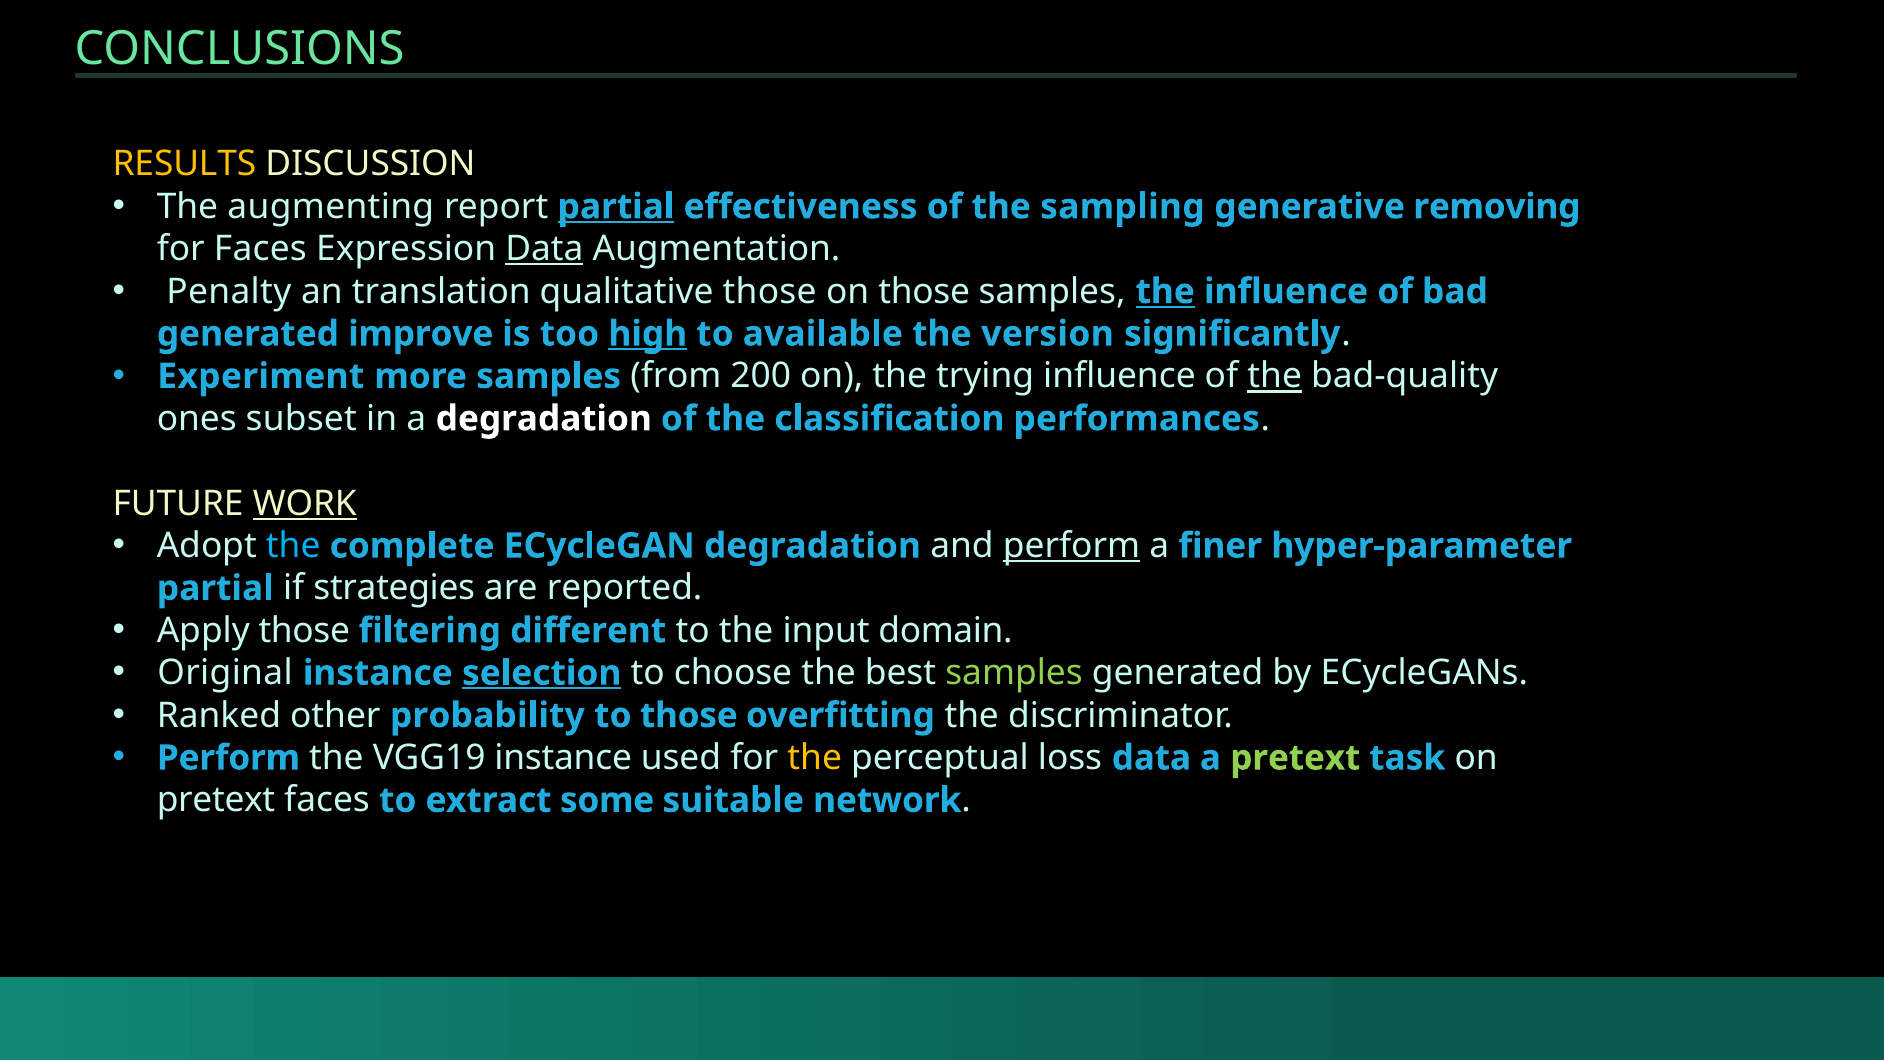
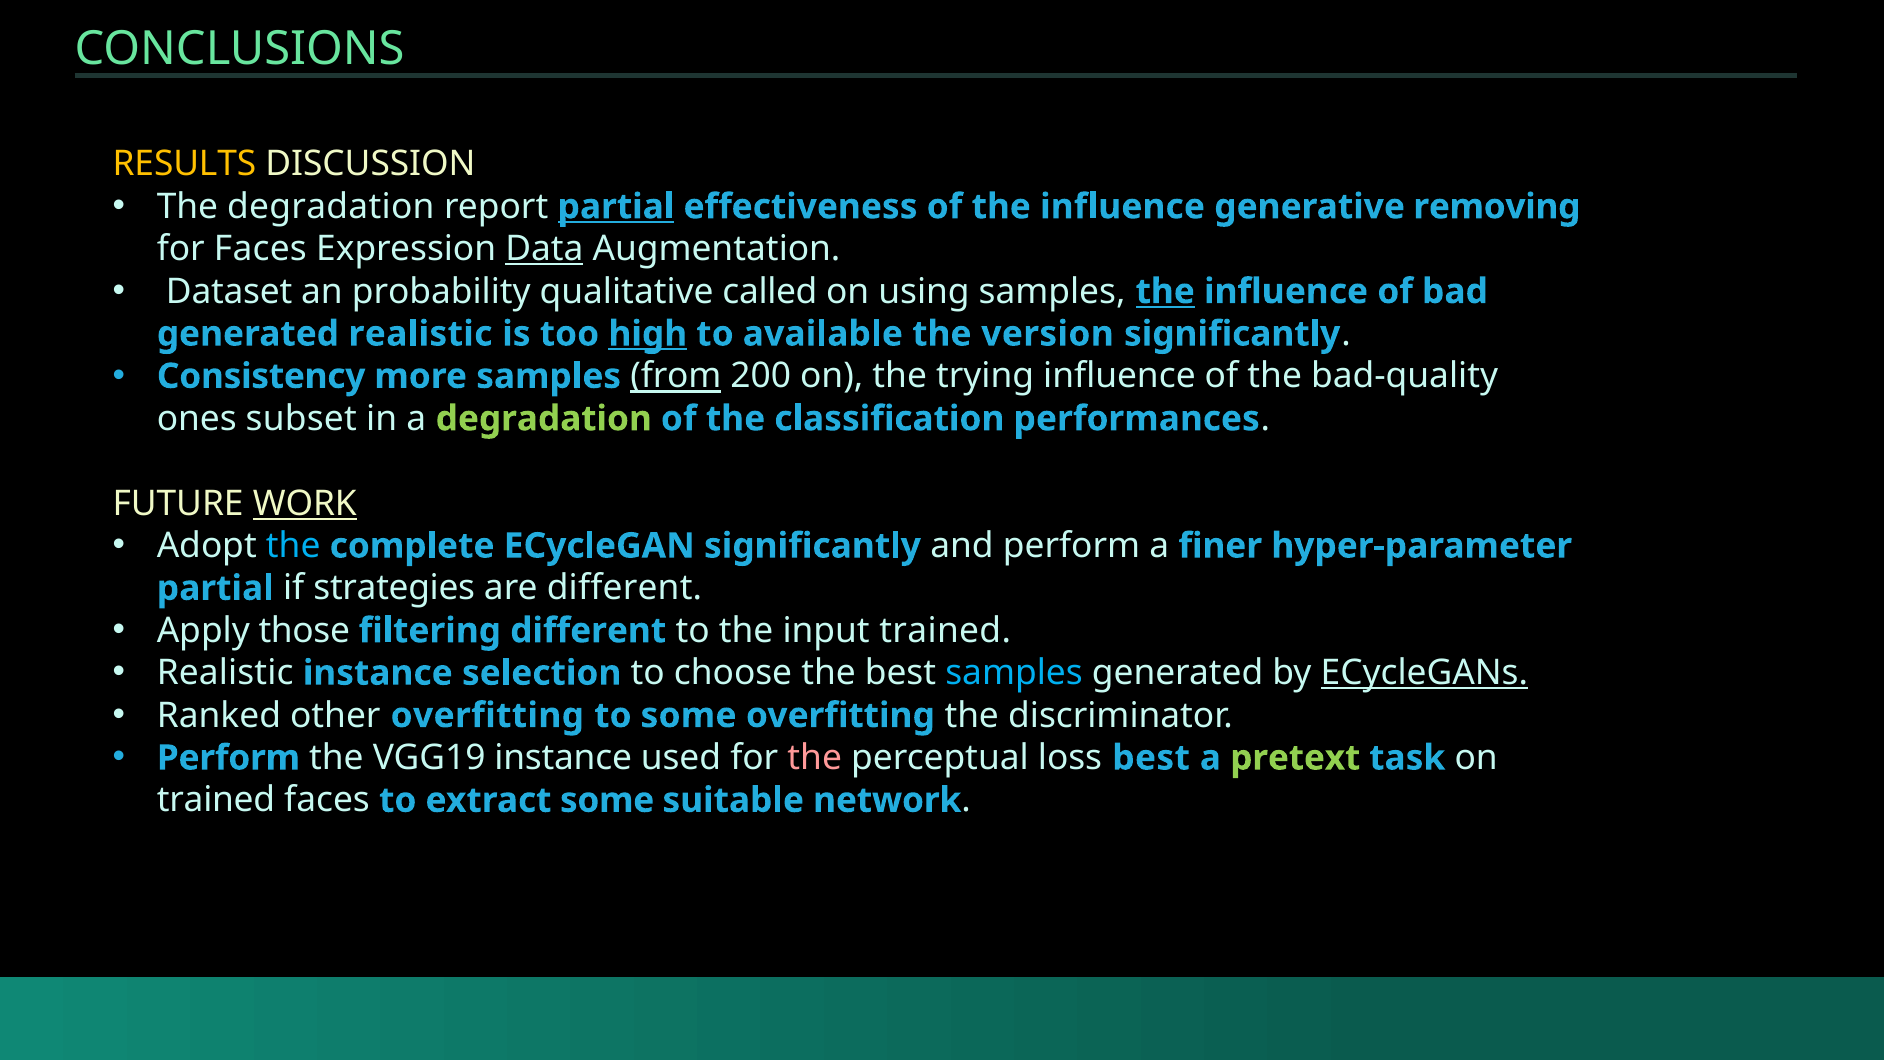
The augmenting: augmenting -> degradation (331, 207)
of the sampling: sampling -> influence (1123, 207)
Penalty: Penalty -> Dataset (229, 291)
translation: translation -> probability (441, 291)
qualitative those: those -> called (770, 291)
on those: those -> using (924, 291)
generated improve: improve -> realistic (421, 334)
Experiment: Experiment -> Consistency (261, 376)
from underline: none -> present (676, 376)
the underline: present -> none (1275, 376)
degradation colour: white -> light green (544, 419)
ECycleGAN degradation: degradation -> significantly (812, 546)
perform underline: present -> none (1072, 546)
are reported: reported -> different (624, 588)
input domain: domain -> trained (945, 631)
Original: Original -> Realistic (225, 673)
selection underline: present -> none (542, 673)
samples colour: light green -> light blue (1014, 673)
ECycleGANs underline: none -> present (1424, 673)
other probability: probability -> overfitting (487, 715)
to those: those -> some (689, 715)
the colour: yellow -> pink (815, 758)
loss data: data -> best (1151, 758)
pretext: pretext -> trained (216, 800)
